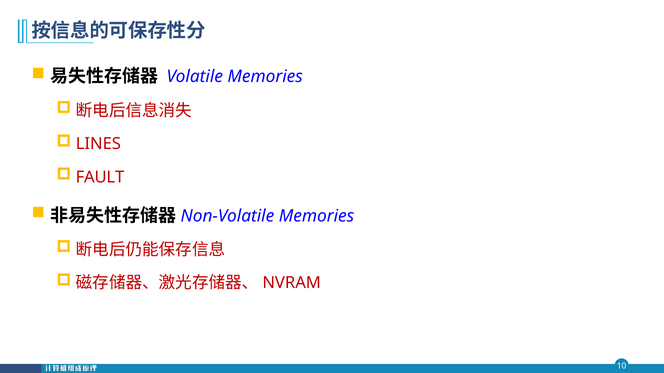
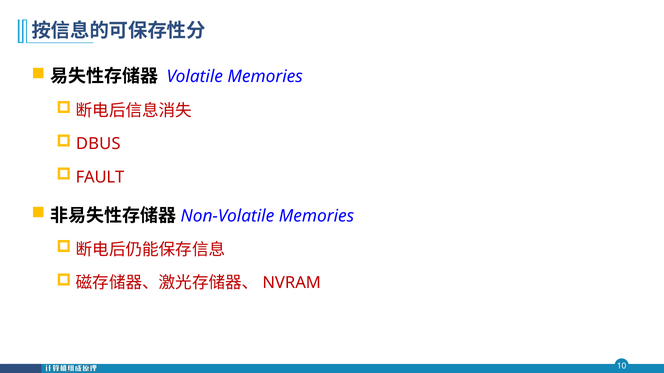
LINES: LINES -> DBUS (98, 144)
